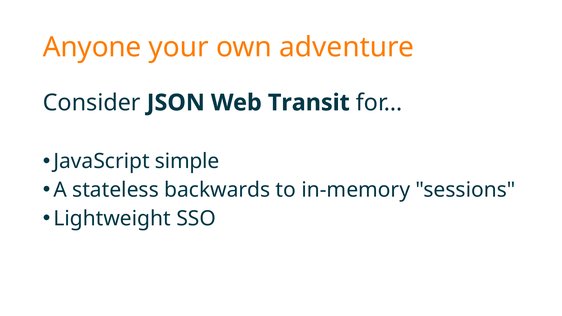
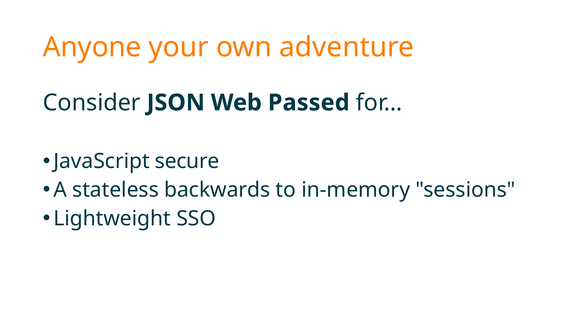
Transit: Transit -> Passed (309, 103)
simple: simple -> secure (187, 161)
